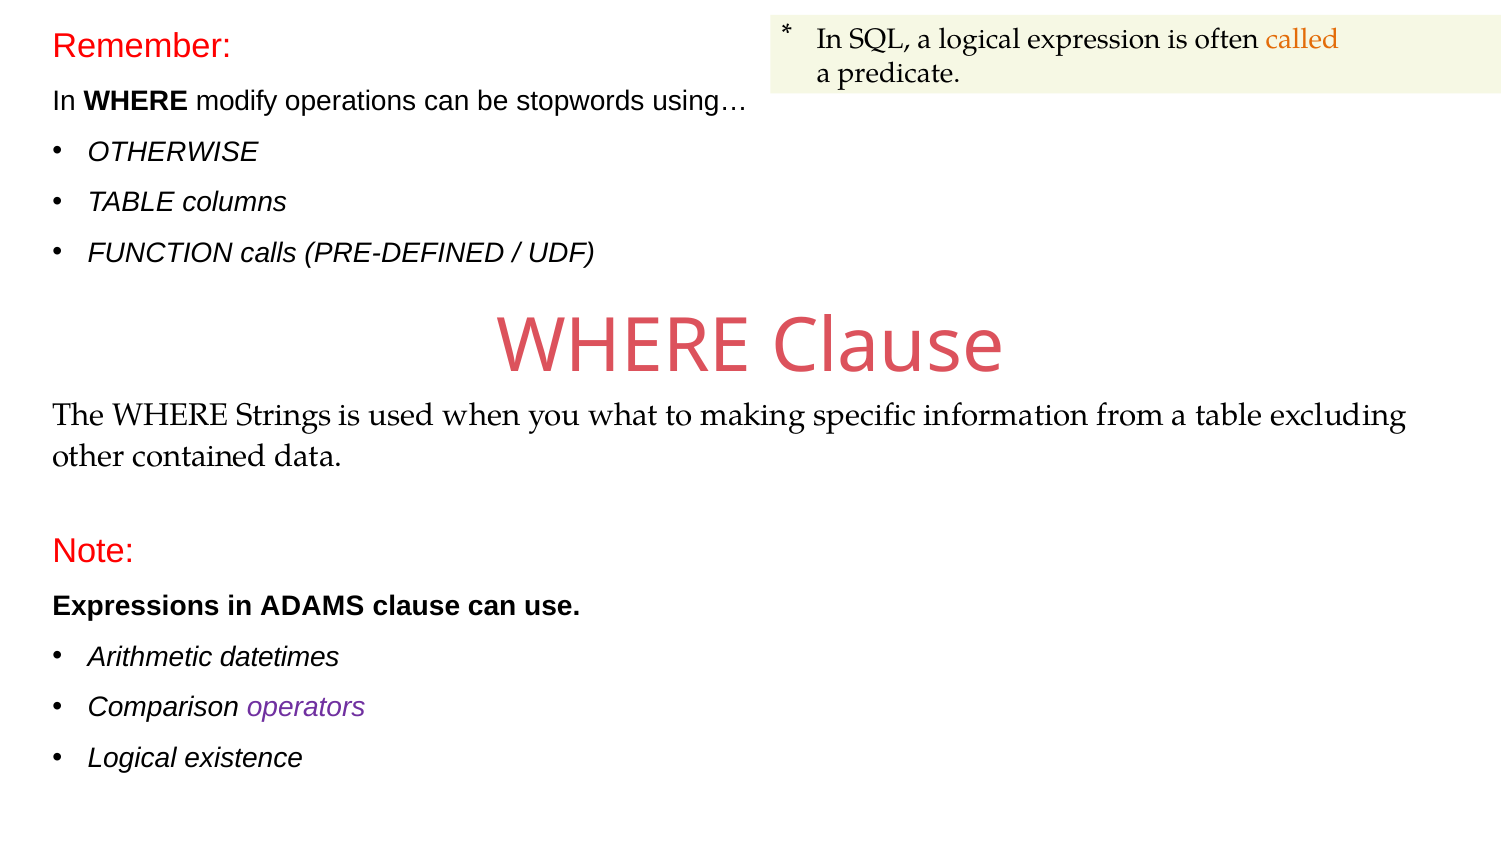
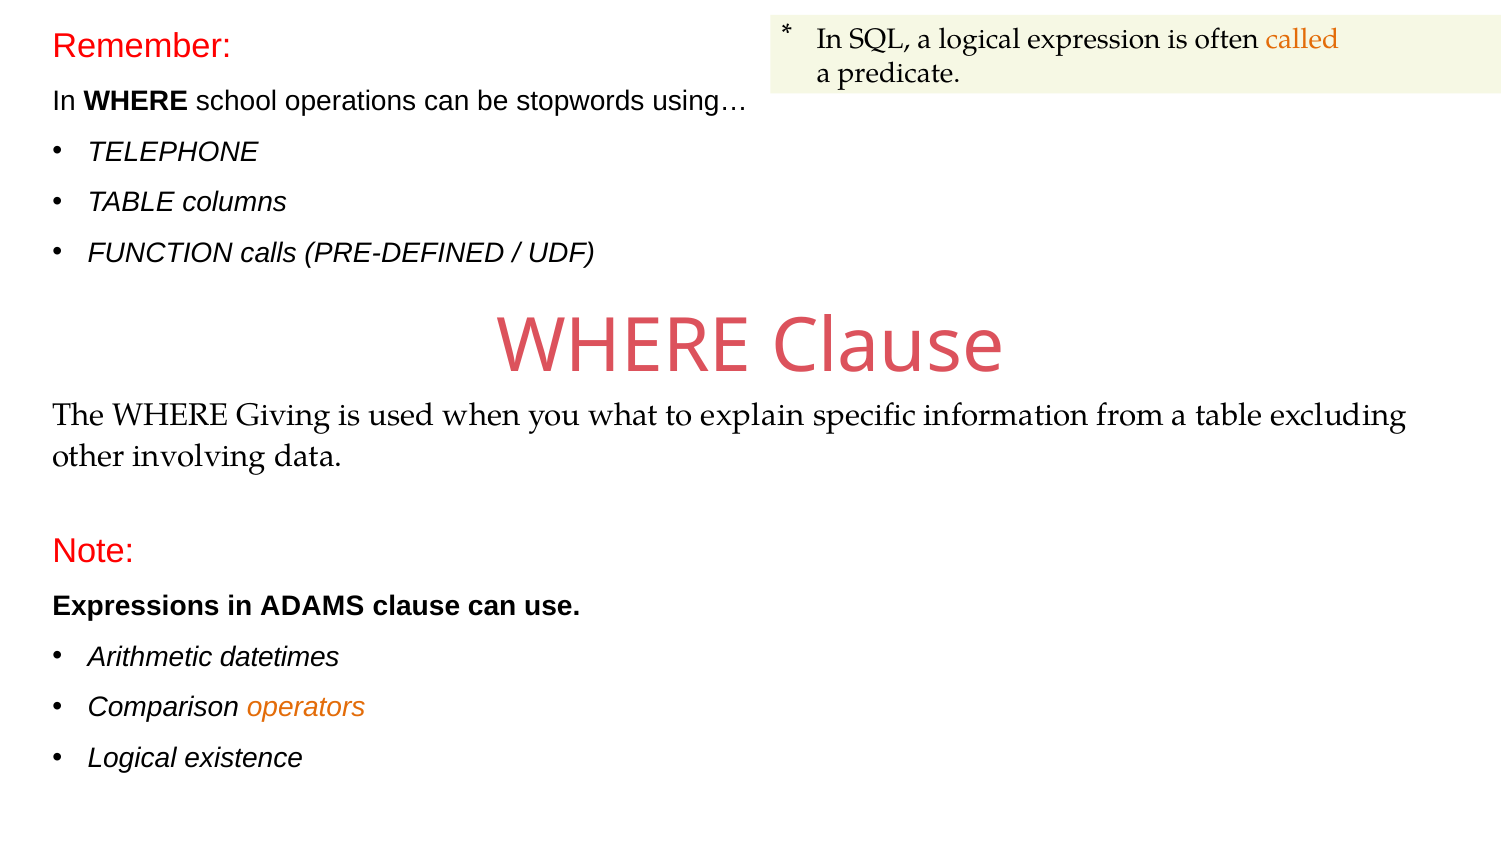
modify: modify -> school (237, 101)
OTHERWISE: OTHERWISE -> TELEPHONE (173, 152)
Strings: Strings -> Giving (284, 416)
making: making -> explain (753, 416)
contained: contained -> involving (200, 456)
operators colour: purple -> orange (306, 708)
